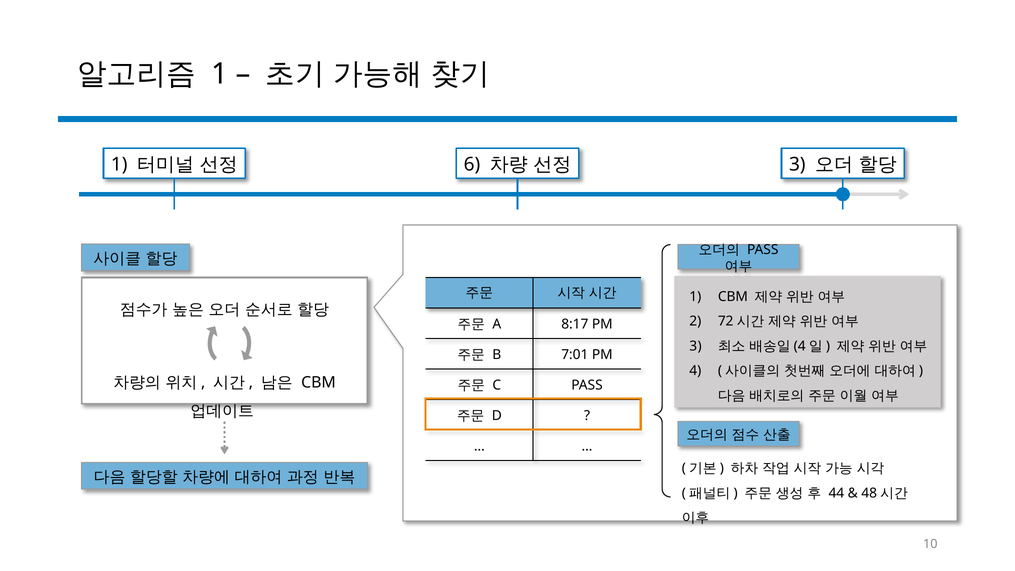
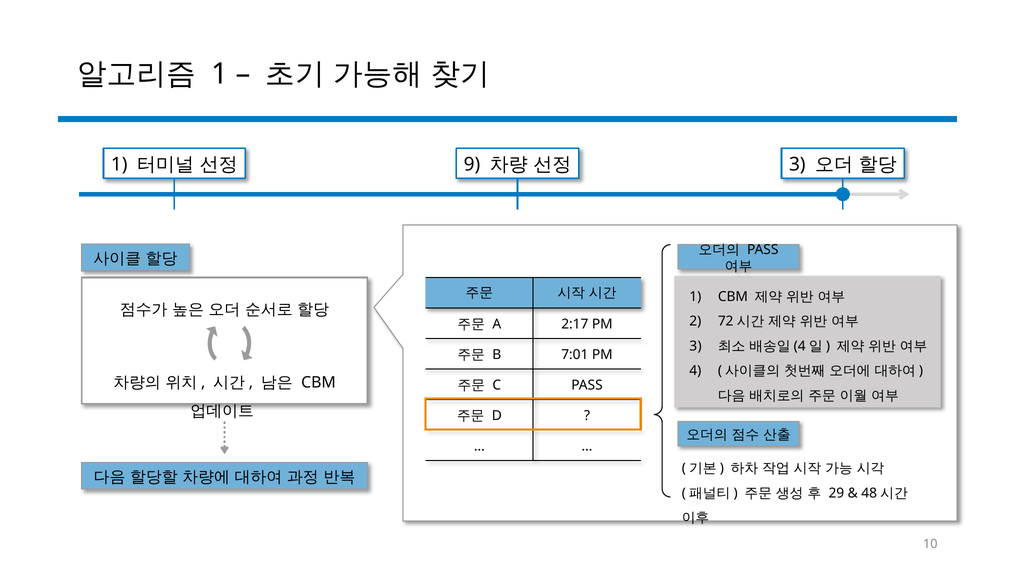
6: 6 -> 9 (472, 165)
8:17: 8:17 -> 2:17 (575, 324)
44: 44 -> 29 (836, 493)
